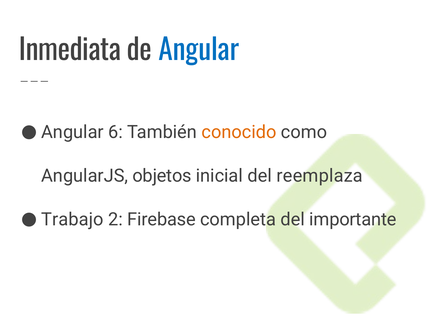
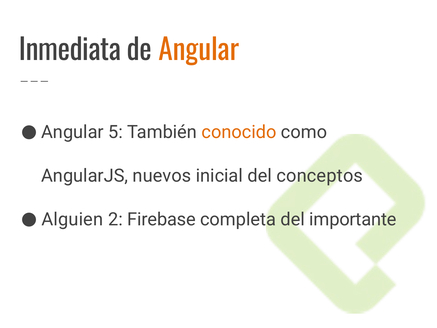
Angular colour: blue -> orange (199, 51)
6: 6 -> 5 (116, 132)
objetos: objetos -> nuevos (162, 176)
reemplaza: reemplaza -> conceptos (320, 176)
Trabajo: Trabajo -> Alguien (72, 219)
